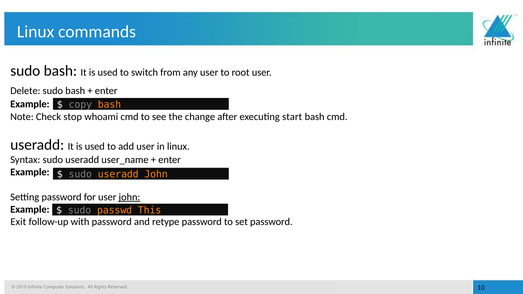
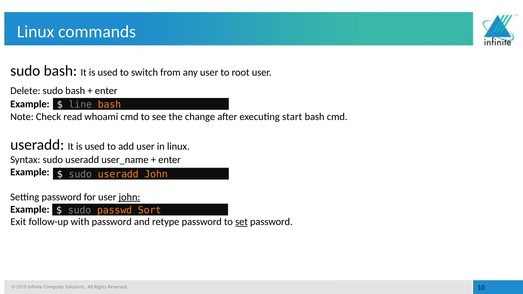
copy: copy -> line (80, 105)
stop: stop -> read (73, 117)
This: This -> Sort (150, 210)
set underline: none -> present (241, 222)
